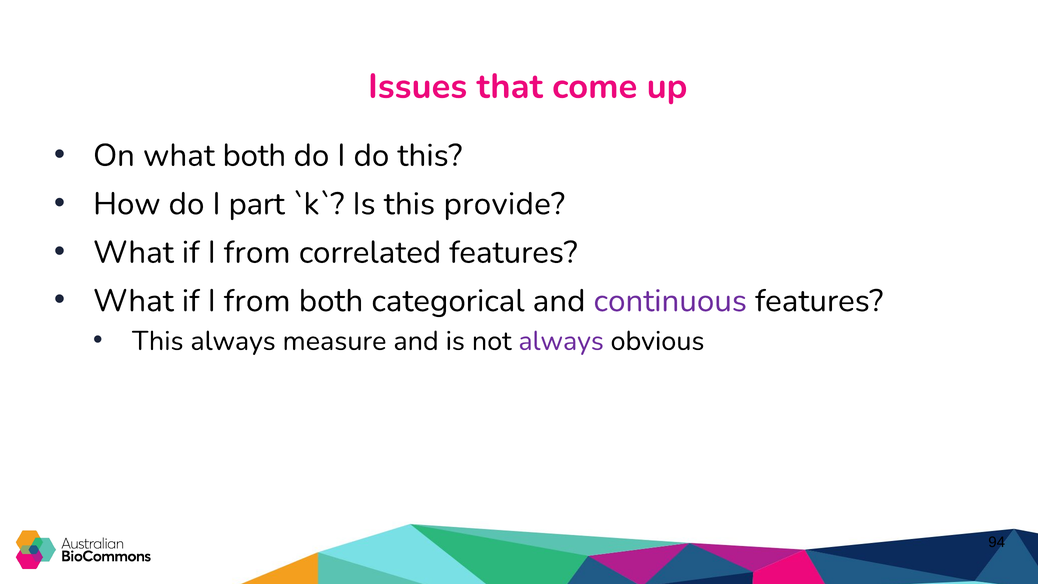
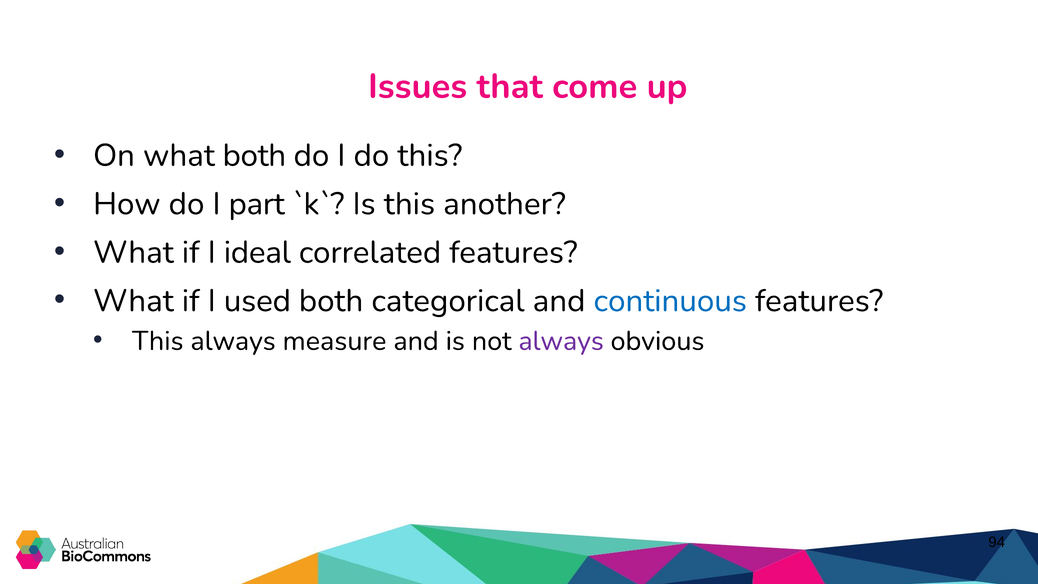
provide: provide -> another (504, 204)
from: from -> ideal (257, 252)
from: from -> used (257, 301)
continuous colour: purple -> blue (670, 301)
